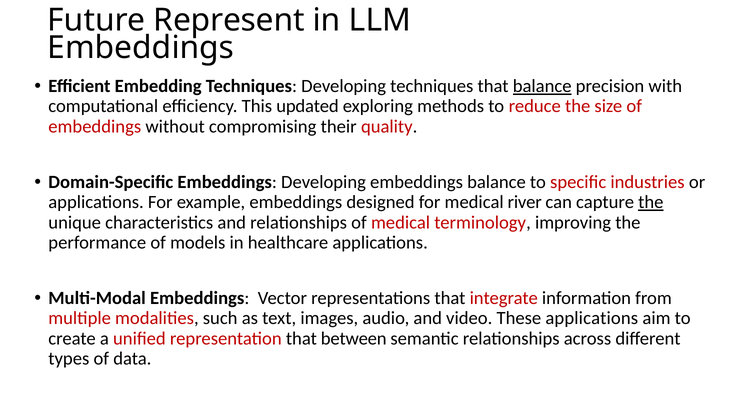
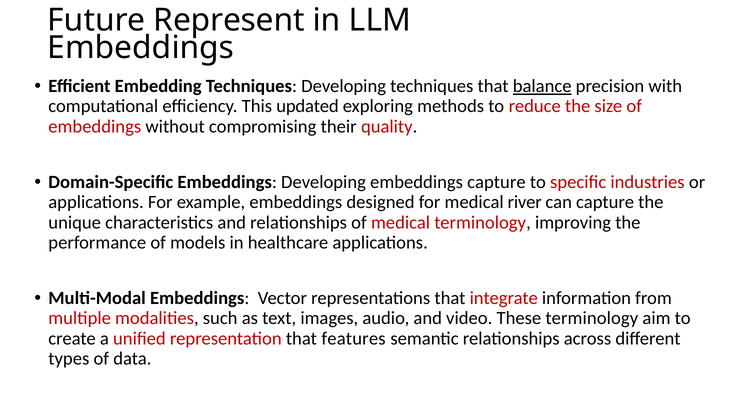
embeddings balance: balance -> capture (496, 182)
the underline: present -> none (651, 202)
These applications: applications -> terminology (592, 318)
between: between -> features (354, 338)
